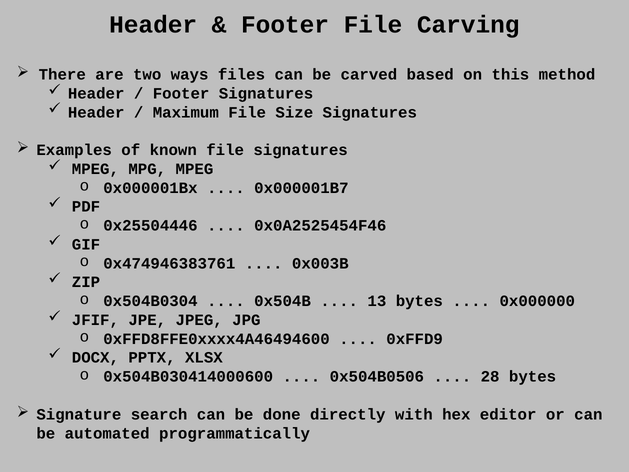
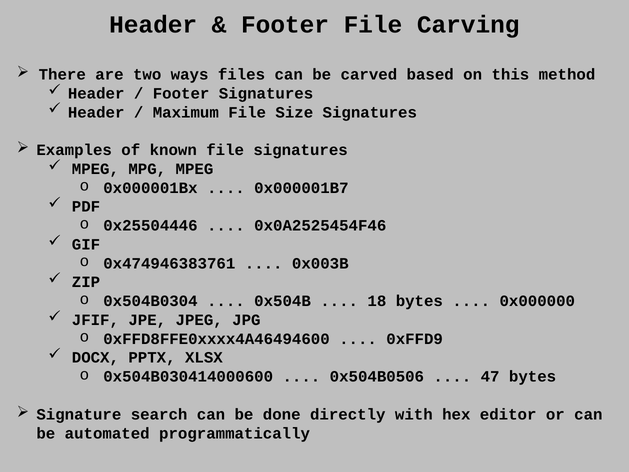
13: 13 -> 18 (377, 301)
28: 28 -> 47 (490, 376)
